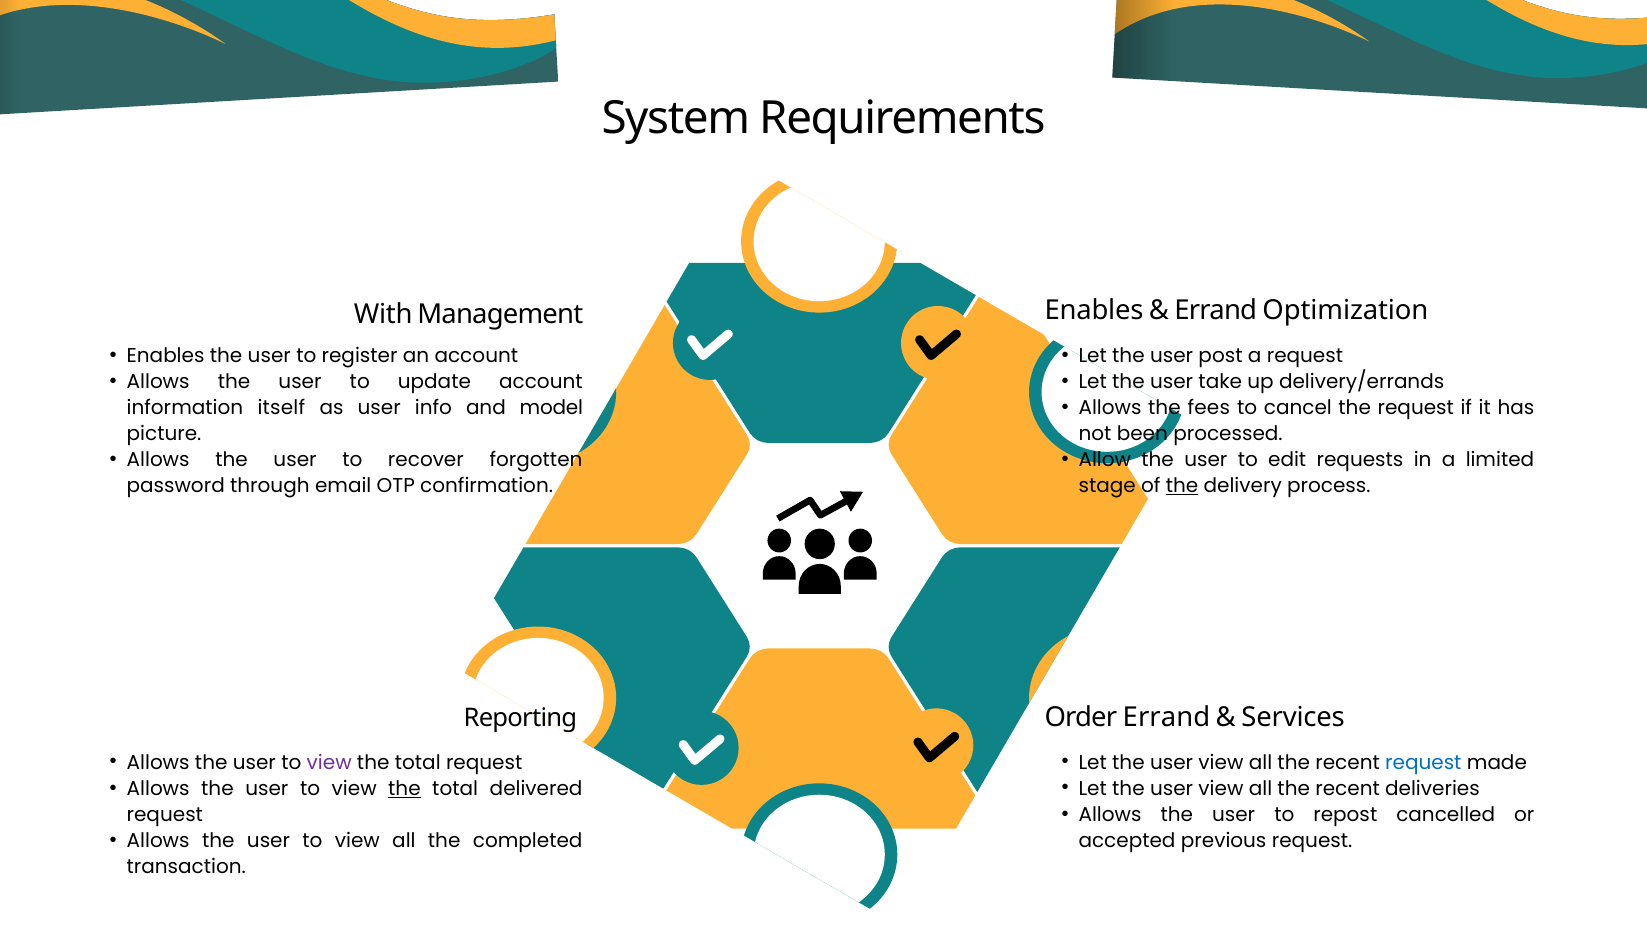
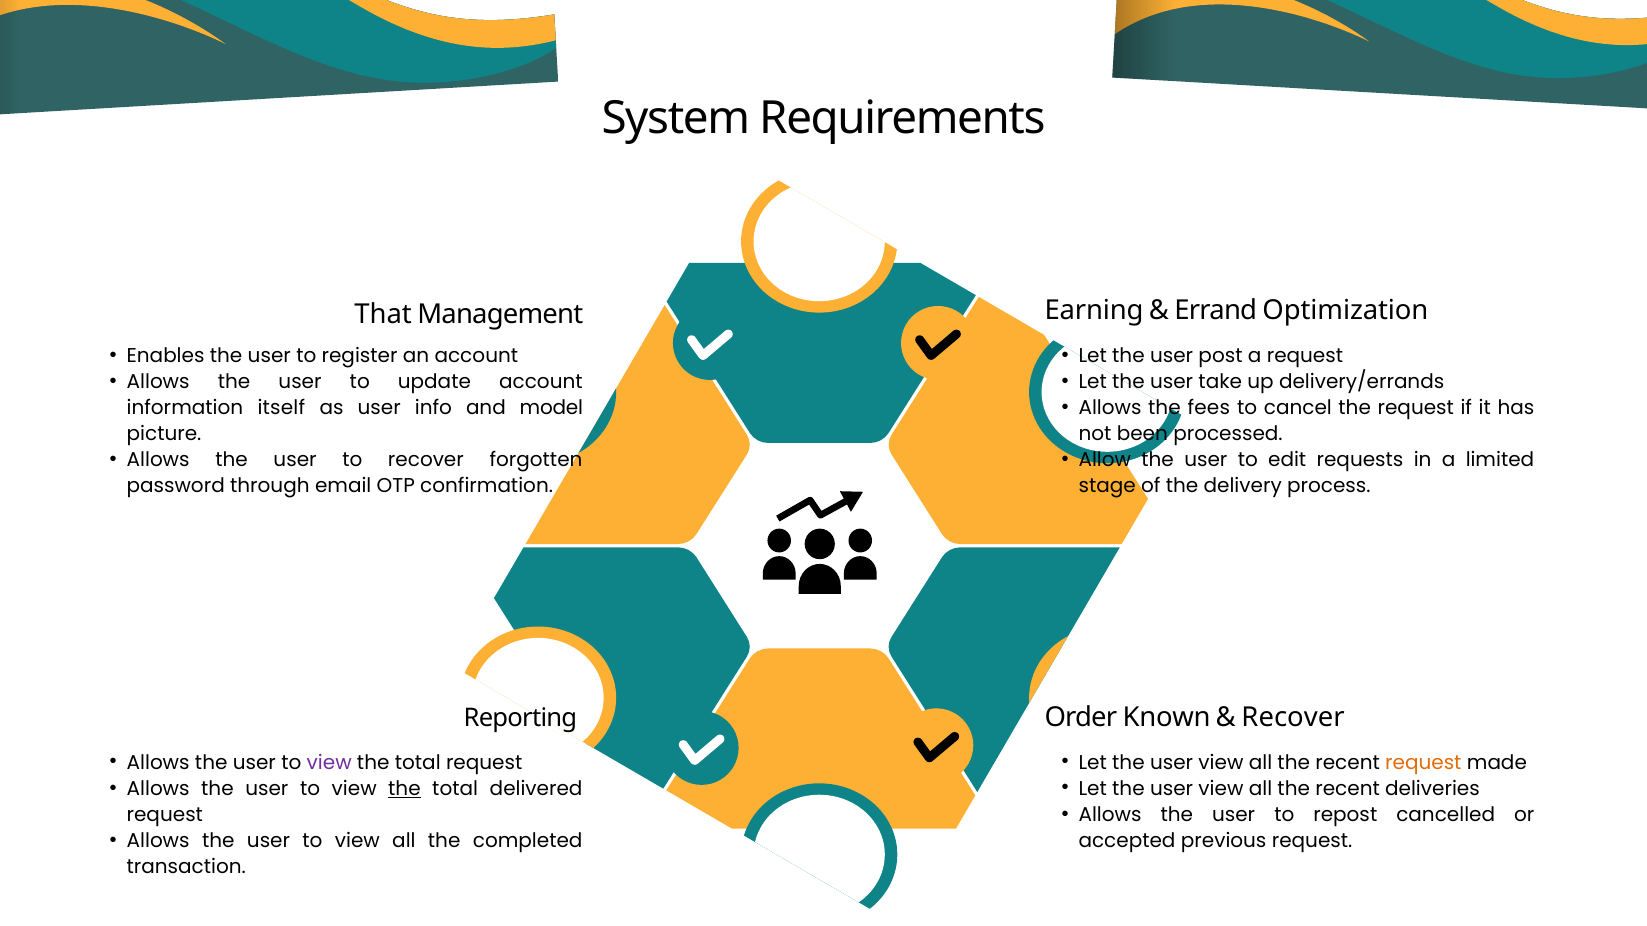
Enables: Enables -> Earning (1094, 310)
With: With -> That (383, 315)
the underline: present -> none (1182, 486)
Order Errand: Errand -> Known (1167, 717)
Services: Services -> Recover (1293, 717)
request colour: blue -> orange (1423, 763)
